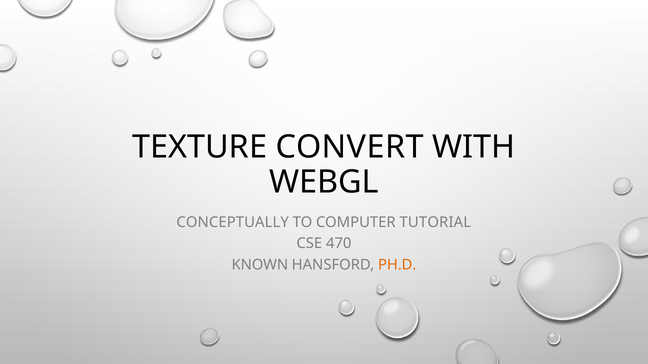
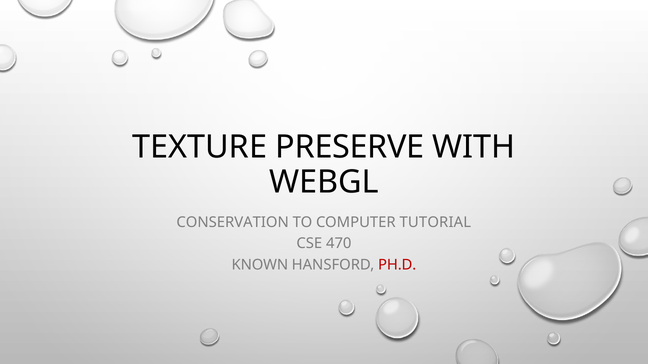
CONVERT: CONVERT -> PRESERVE (350, 147)
CONCEPTUALLY: CONCEPTUALLY -> CONSERVATION (233, 222)
PH.D colour: orange -> red (397, 265)
